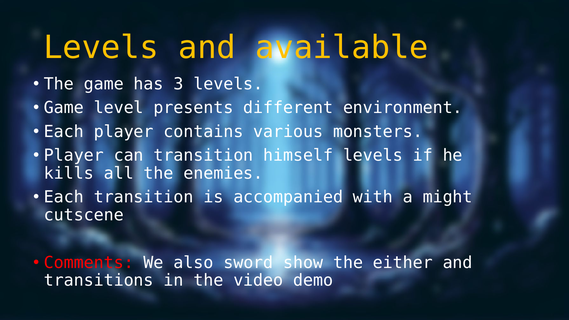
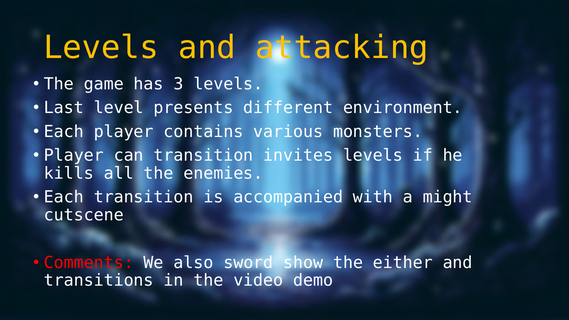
available: available -> attacking (342, 48)
Game: Game -> Last (64, 108)
himself: himself -> invites (298, 155)
